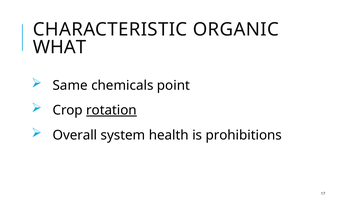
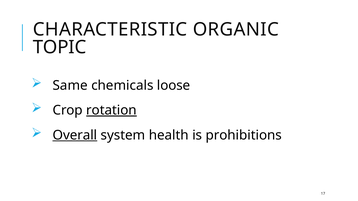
WHAT: WHAT -> TOPIC (60, 47)
point: point -> loose (174, 86)
Overall underline: none -> present (75, 135)
